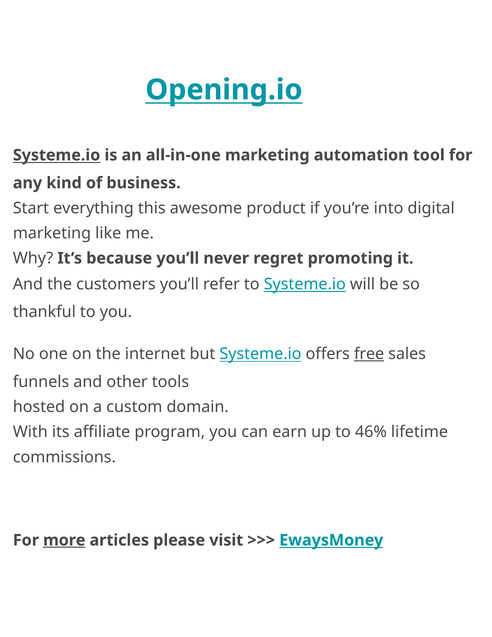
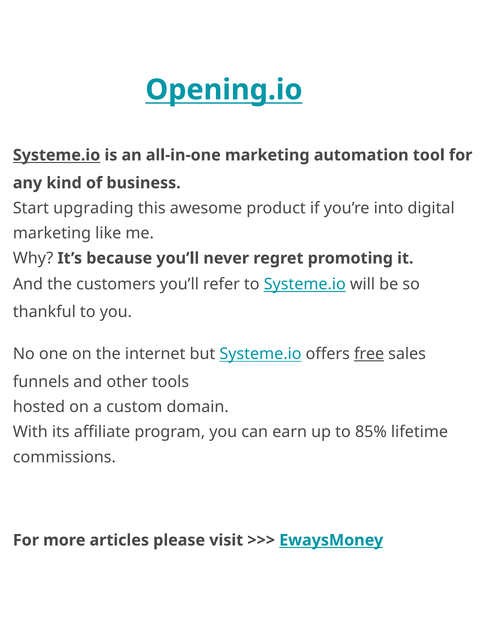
everything: everything -> upgrading (93, 208)
46%: 46% -> 85% (371, 432)
more underline: present -> none (64, 540)
